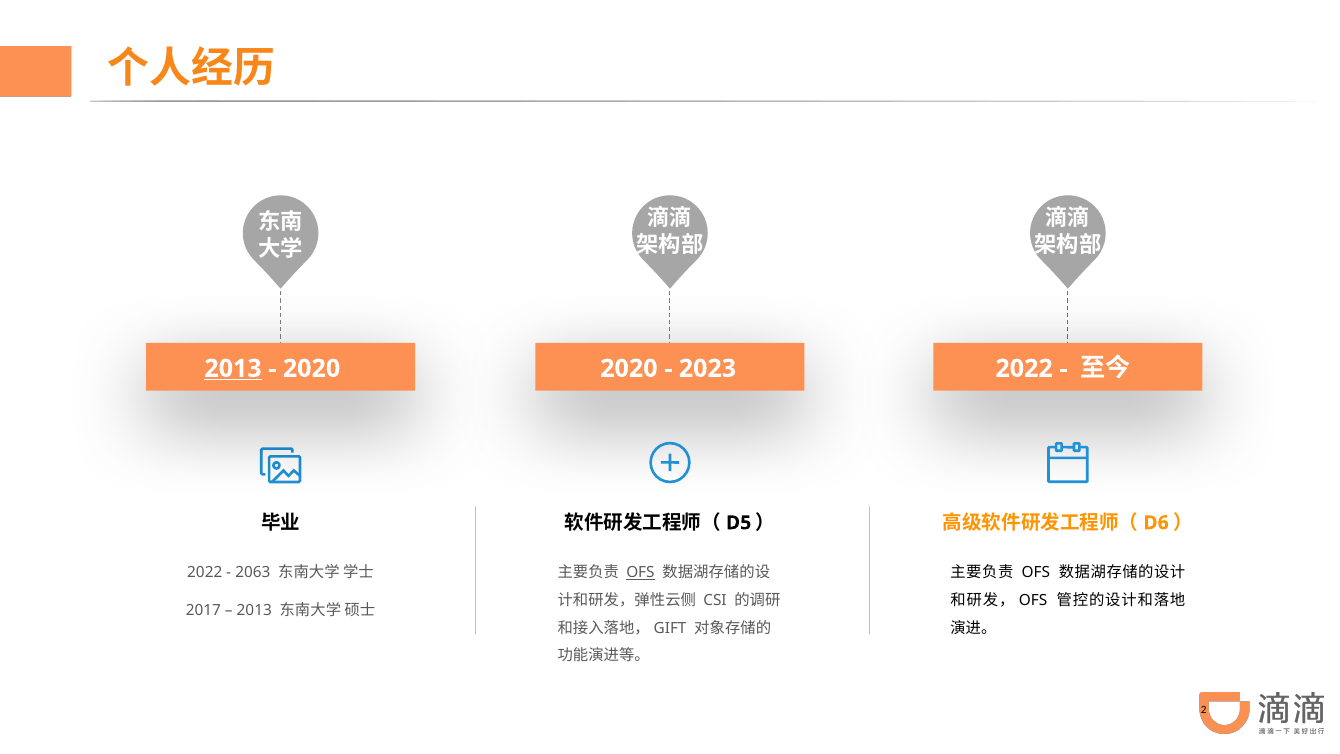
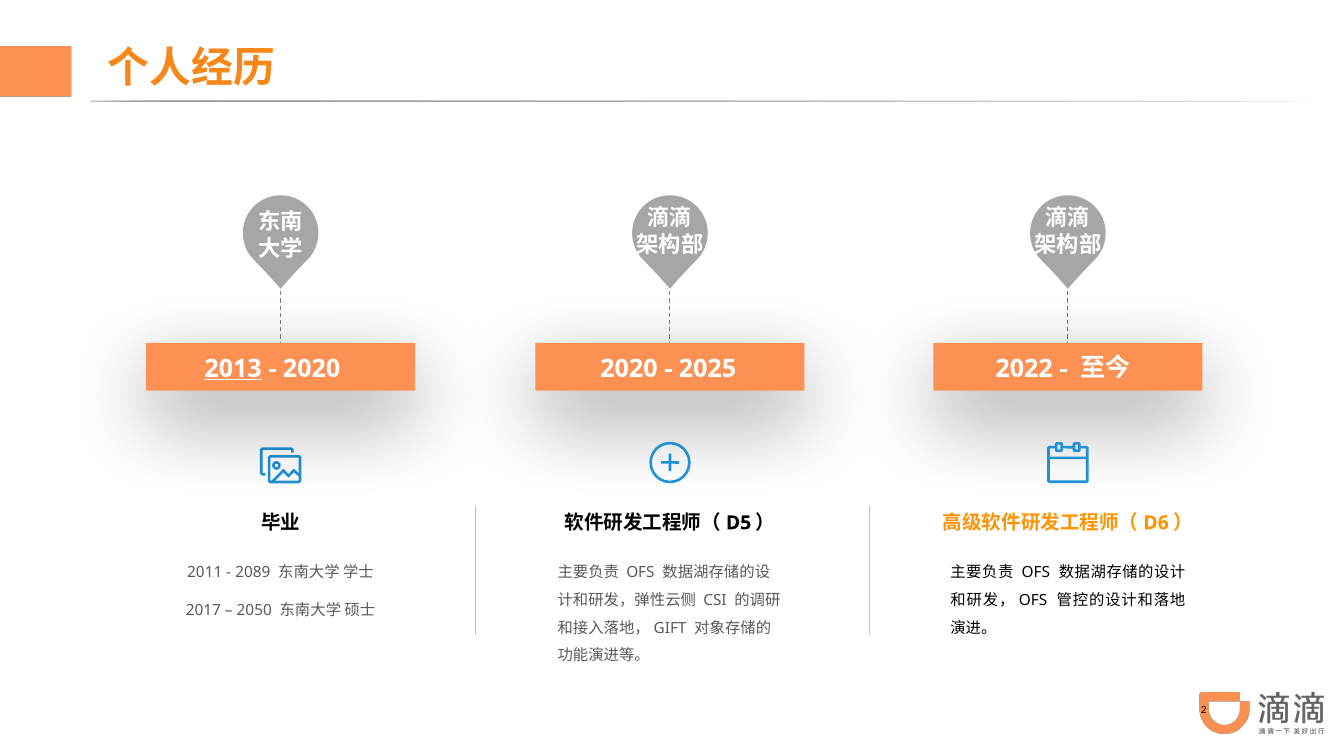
2023: 2023 -> 2025 (707, 368)
OFS underline: present -> none (640, 572)
2022: 2022 -> 2011 (205, 572)
2063: 2063 -> 2089 (253, 572)
2013: 2013 -> 2050 (254, 611)
